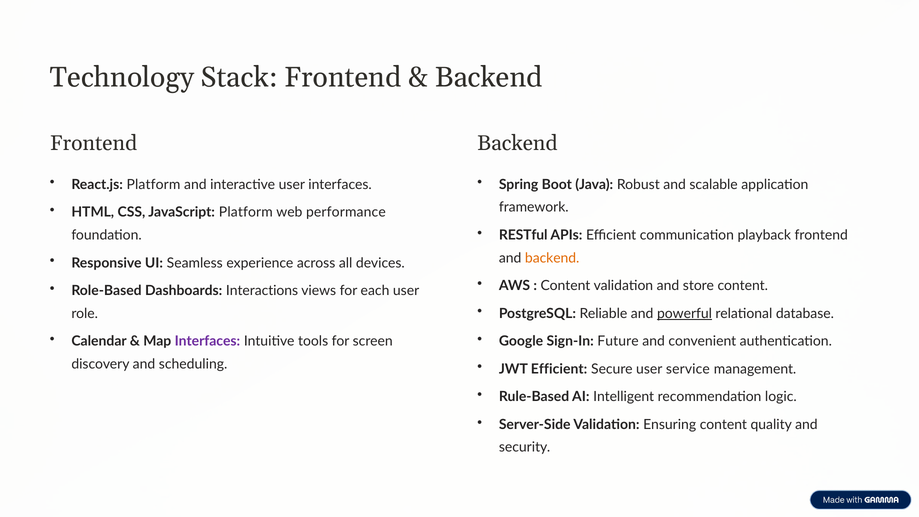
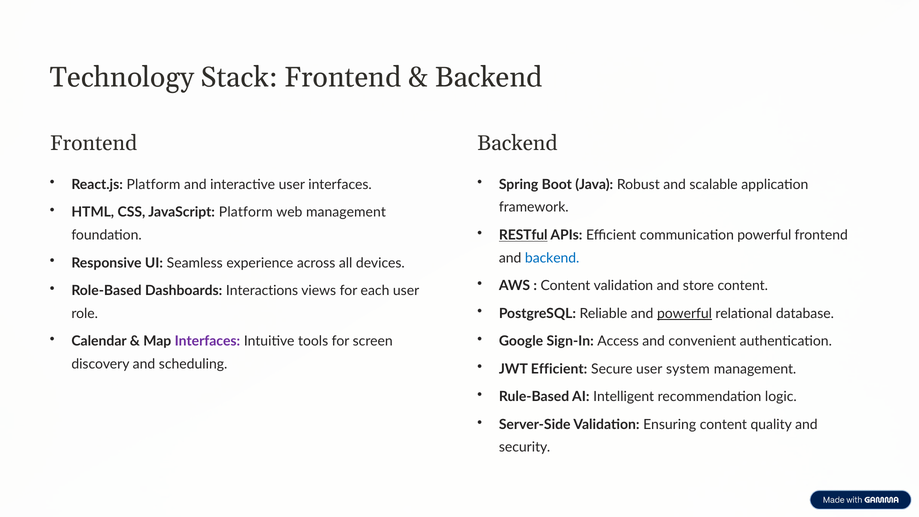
web performance: performance -> management (346, 212)
RESTful underline: none -> present (523, 235)
communication playback: playback -> powerful (764, 235)
backend colour: orange -> blue (552, 258)
Future: Future -> Access (618, 341)
service: service -> system (688, 369)
